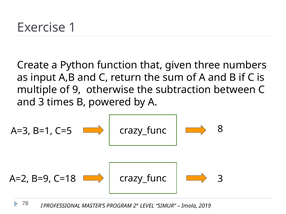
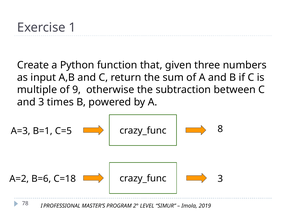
B=9: B=9 -> B=6 (41, 179)
